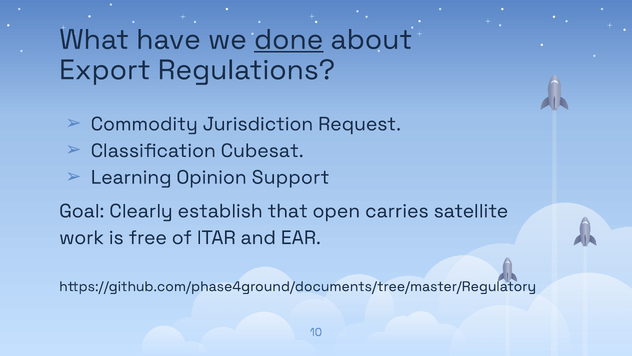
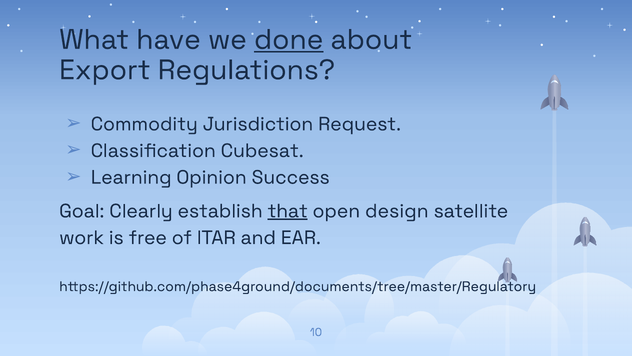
Support: Support -> Success (291, 177)
that underline: none -> present (288, 211)
carries: carries -> design (397, 211)
